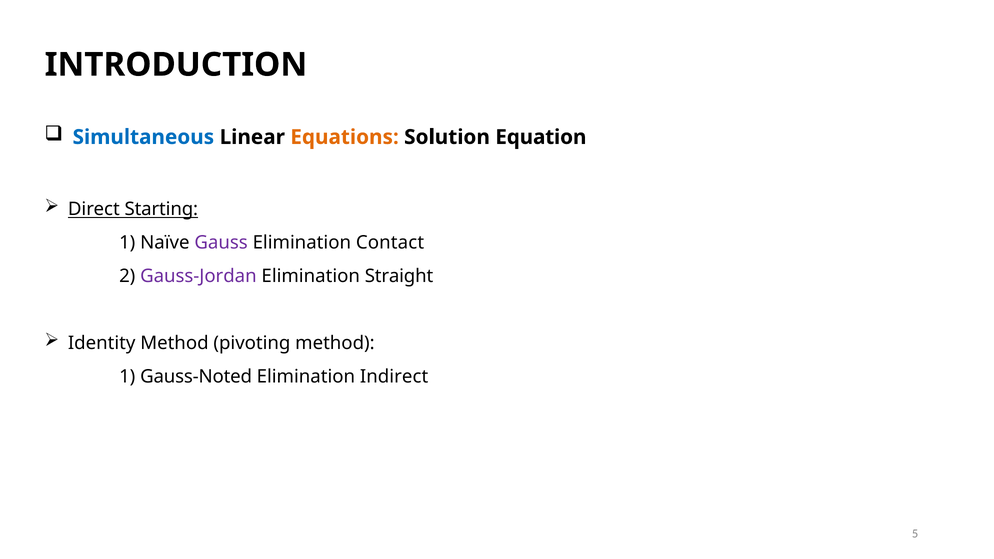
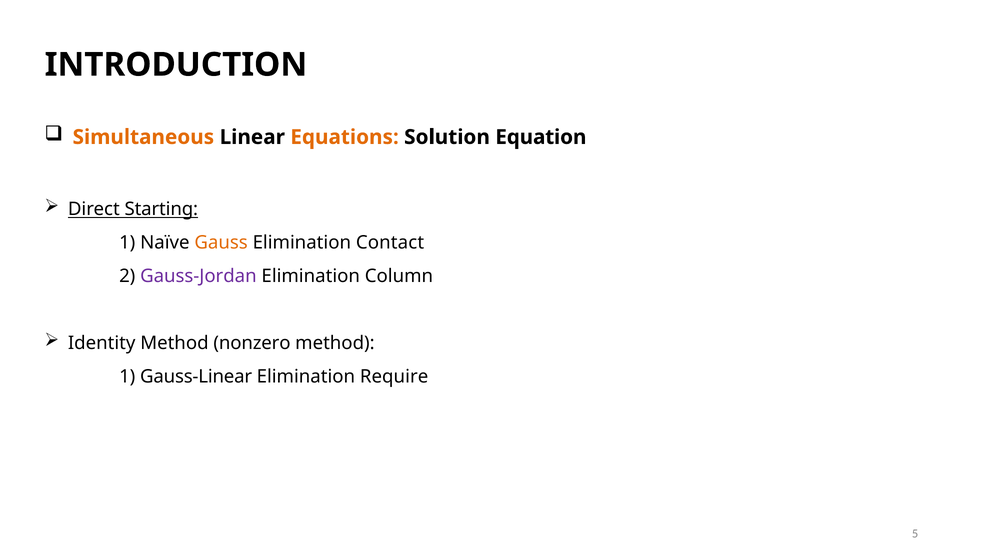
Simultaneous colour: blue -> orange (143, 137)
Gauss colour: purple -> orange (221, 243)
Straight: Straight -> Column (399, 276)
pivoting: pivoting -> nonzero (252, 343)
Gauss-Noted: Gauss-Noted -> Gauss-Linear (196, 377)
Indirect: Indirect -> Require (394, 377)
